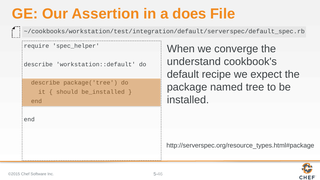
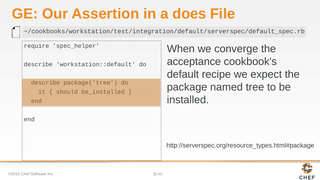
understand: understand -> acceptance (194, 62)
